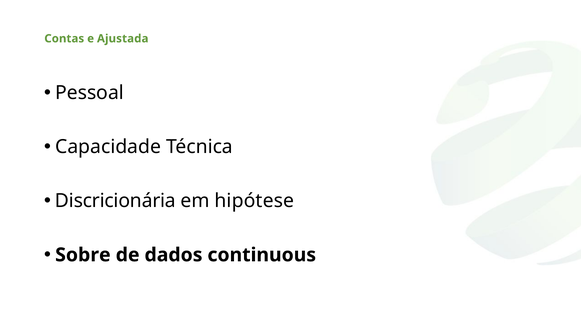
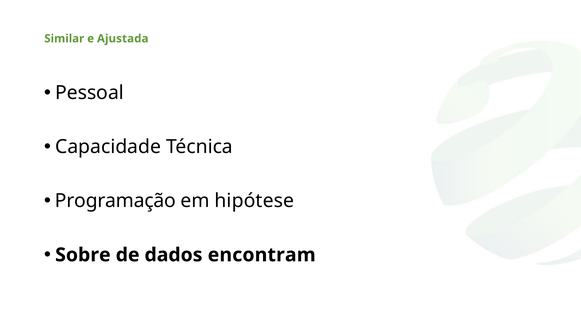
Contas: Contas -> Similar (64, 39)
Discricionária: Discricionária -> Programação (115, 201)
continuous: continuous -> encontram (262, 255)
